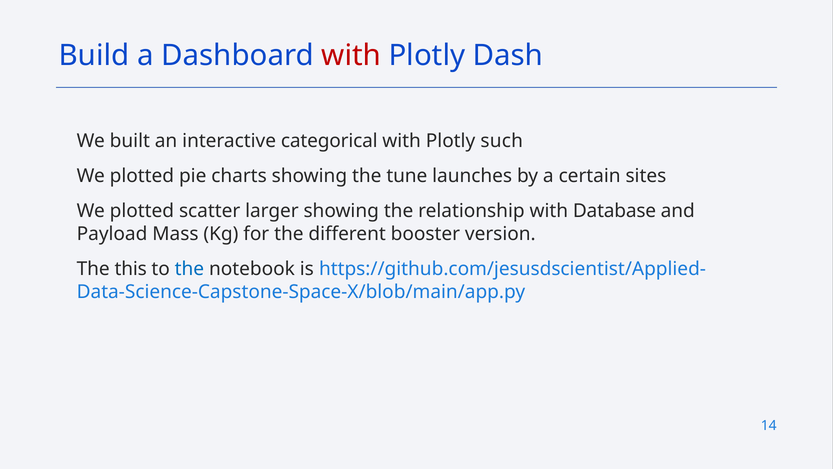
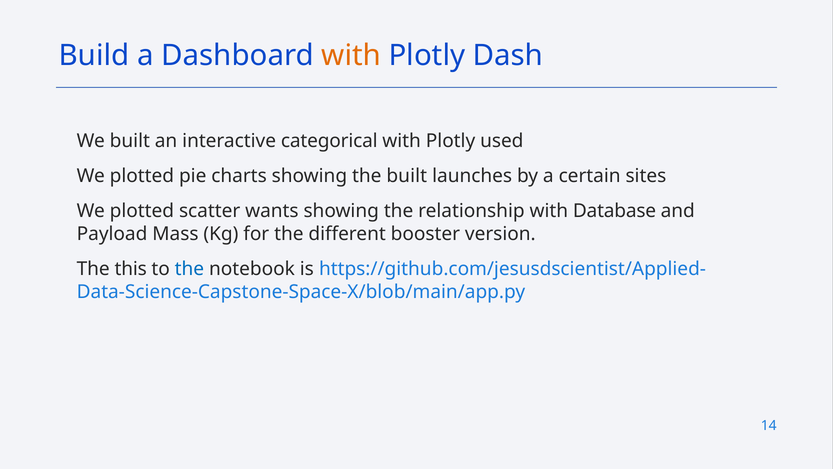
with colour: red -> orange (351, 56)
such: such -> used (502, 141)
the tune: tune -> built (407, 176)
larger: larger -> wants (272, 211)
